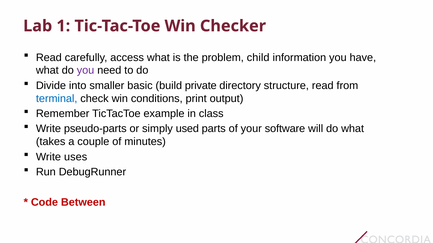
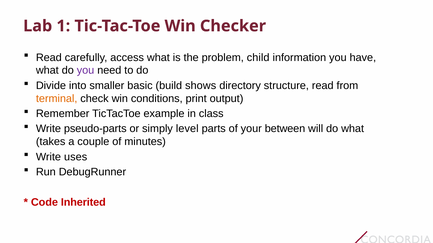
private: private -> shows (201, 86)
terminal colour: blue -> orange (57, 99)
used: used -> level (187, 129)
software: software -> between (285, 129)
Between: Between -> Inherited (83, 203)
